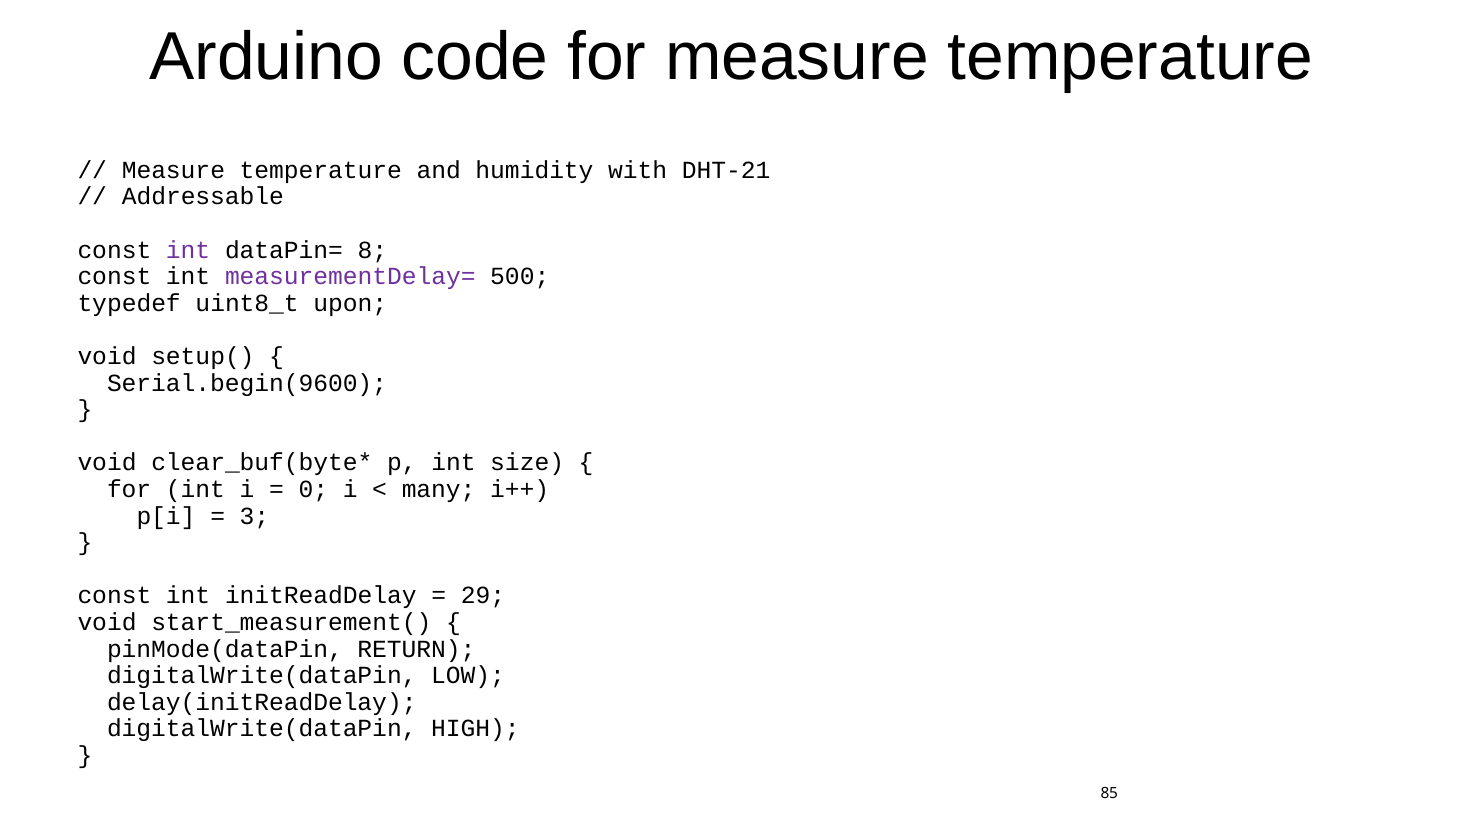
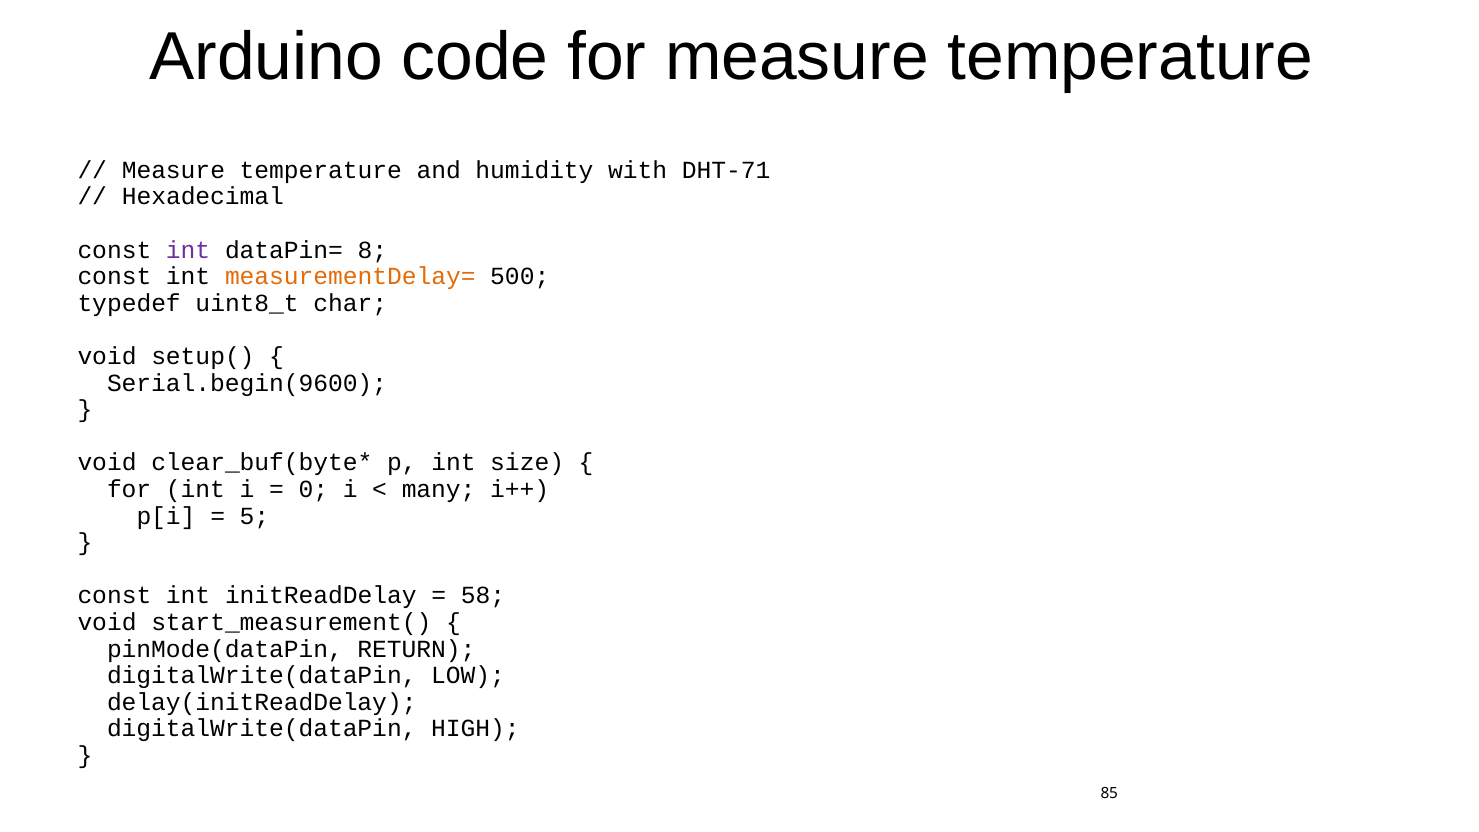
DHT-21: DHT-21 -> DHT-71 (726, 170)
Addressable: Addressable -> Hexadecimal (203, 197)
measurementDelay= colour: purple -> orange (350, 277)
upon: upon -> char (350, 303)
3: 3 -> 5 (254, 516)
29: 29 -> 58 (483, 596)
